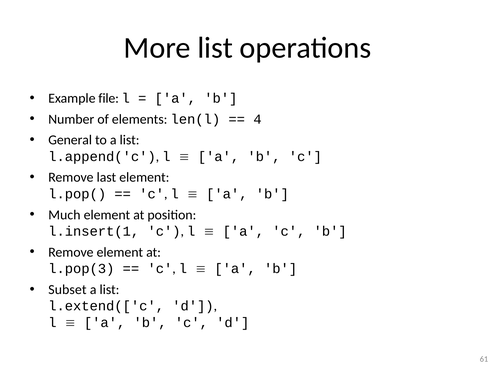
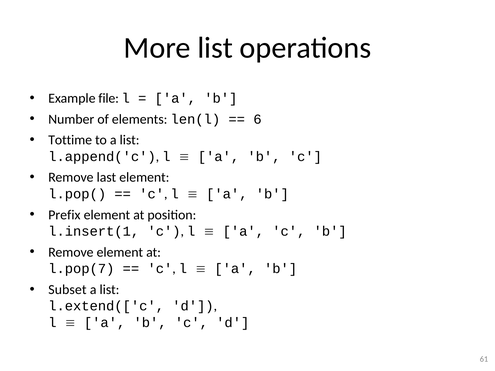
4: 4 -> 6 (257, 119)
General: General -> Tottime (70, 140)
Much: Much -> Prefix (64, 215)
l.pop(3: l.pop(3 -> l.pop(7 (81, 269)
